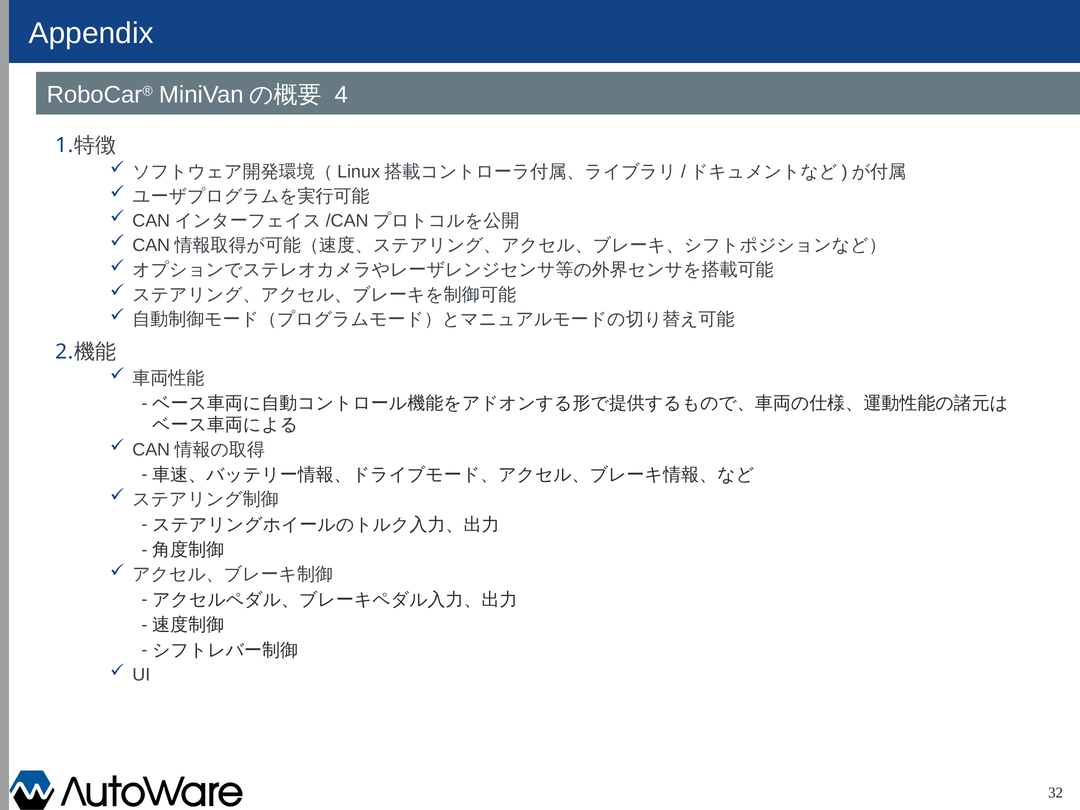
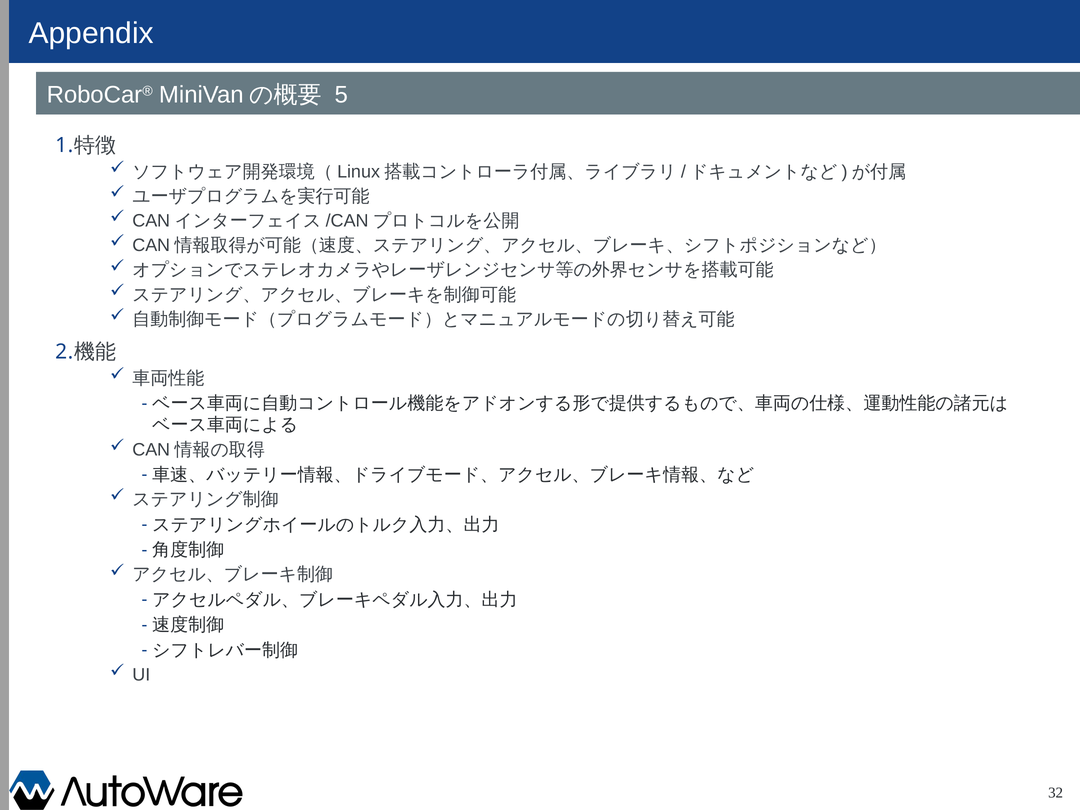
4: 4 -> 5 (341, 95)
